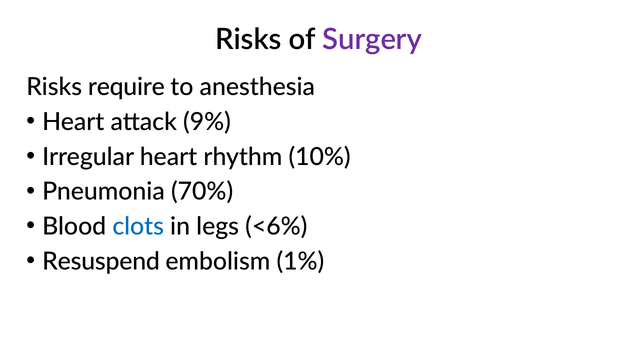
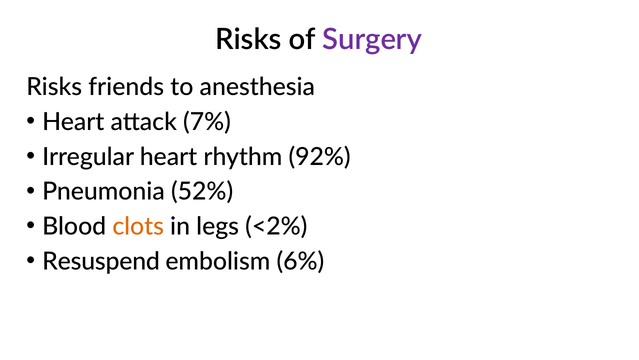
require: require -> friends (126, 87)
9%: 9% -> 7% (207, 122)
10%: 10% -> 92% (320, 157)
70%: 70% -> 52% (202, 191)
clots colour: blue -> orange (138, 226)
<6%: <6% -> <2% (276, 226)
1%: 1% -> 6% (300, 261)
